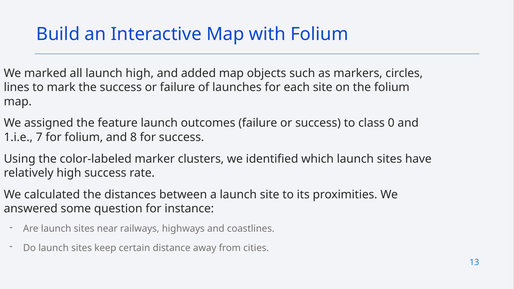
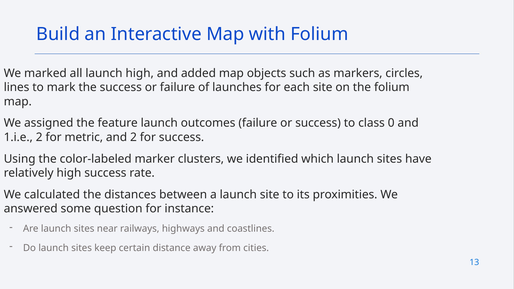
1.i.e 7: 7 -> 2 (39, 137)
for folium: folium -> metric (84, 137)
and 8: 8 -> 2 (133, 137)
